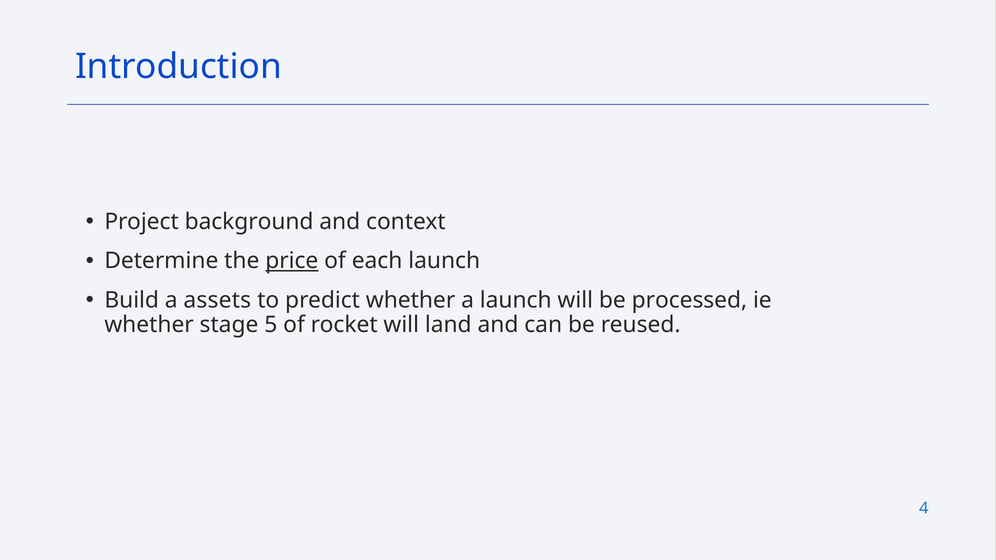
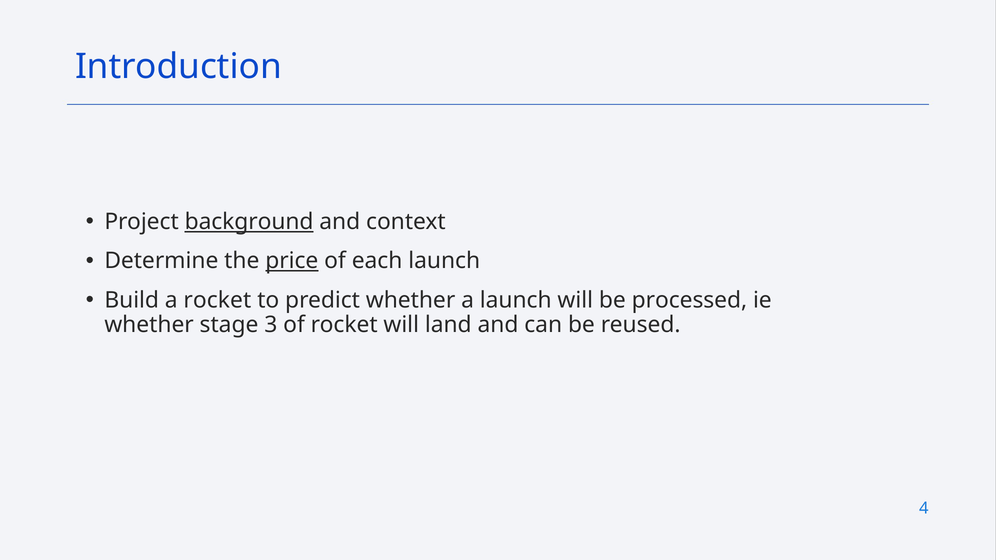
background underline: none -> present (249, 222)
a assets: assets -> rocket (217, 300)
5: 5 -> 3 (271, 325)
